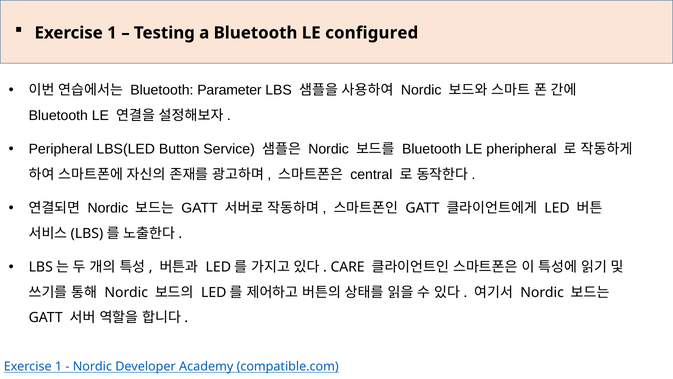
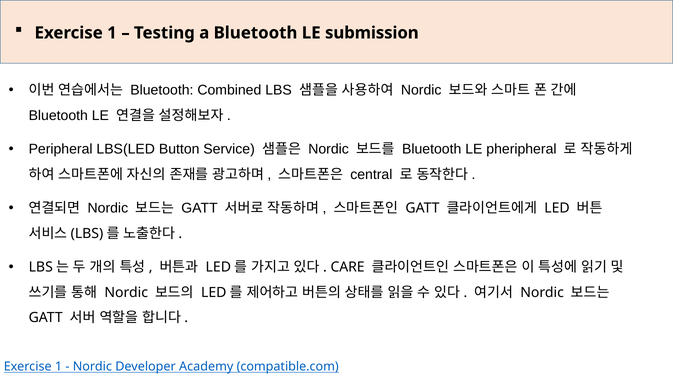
configured: configured -> submission (372, 33)
Parameter: Parameter -> Combined (229, 90)
